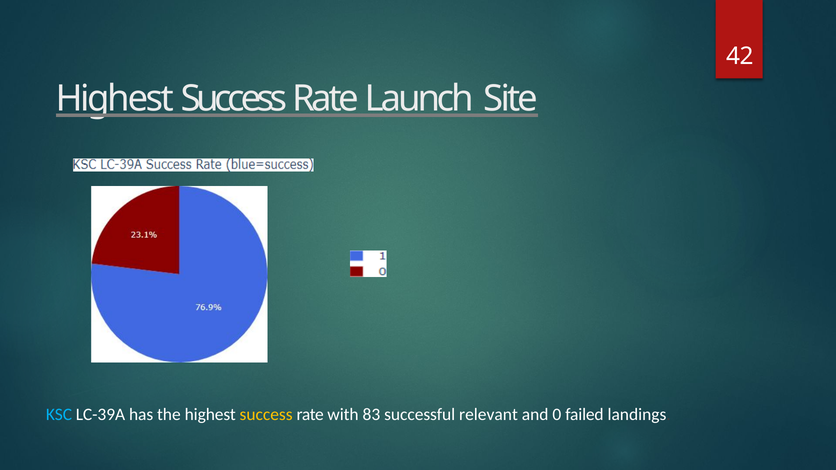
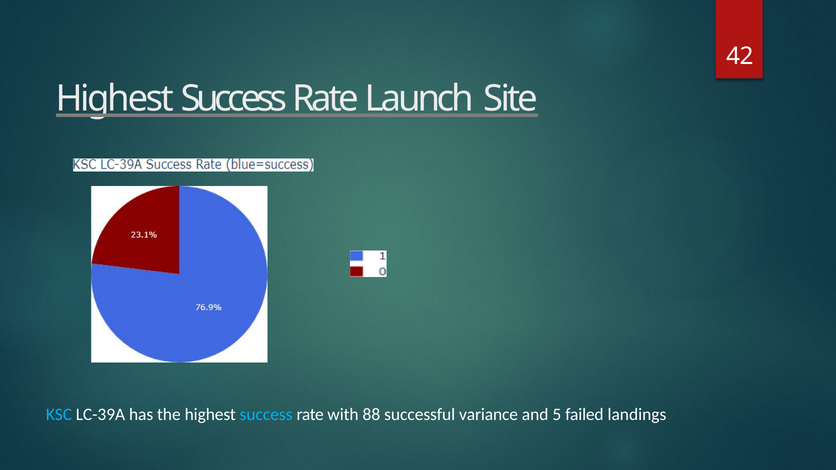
success colour: yellow -> light blue (266, 415)
83: 83 -> 88 (371, 415)
relevant: relevant -> variance (489, 415)
0: 0 -> 5 (557, 415)
